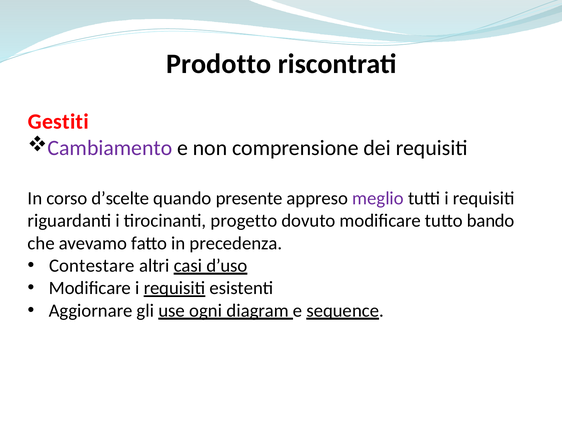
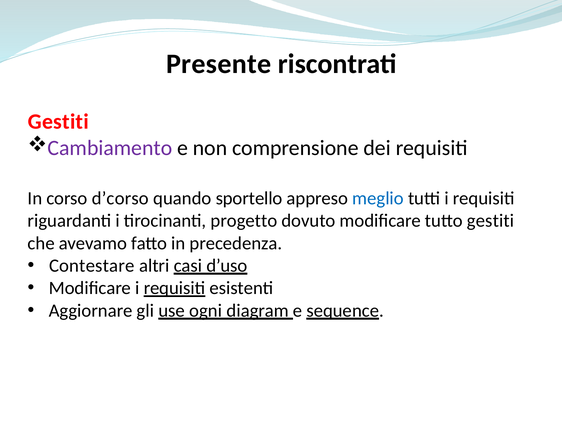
Prodotto: Prodotto -> Presente (219, 64)
d’scelte: d’scelte -> d’corso (120, 199)
presente: presente -> sportello (249, 199)
meglio colour: purple -> blue (378, 199)
tutto bando: bando -> gestiti (491, 221)
